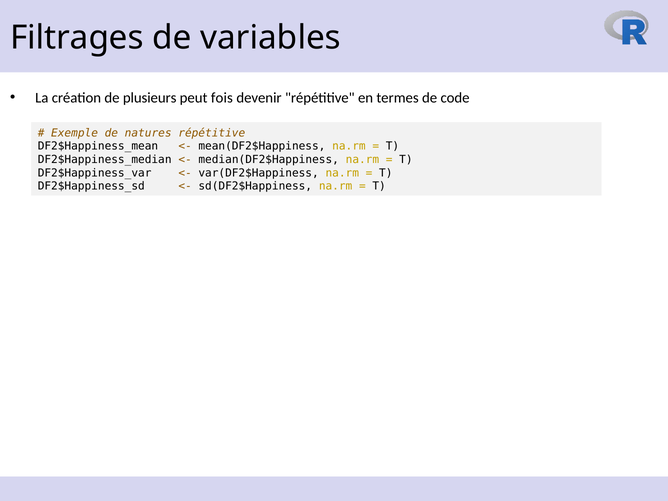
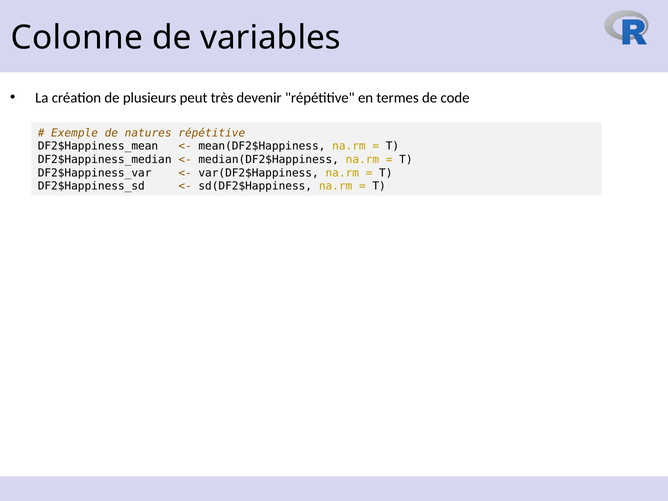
Filtrages: Filtrages -> Colonne (77, 38)
fois: fois -> très (222, 98)
